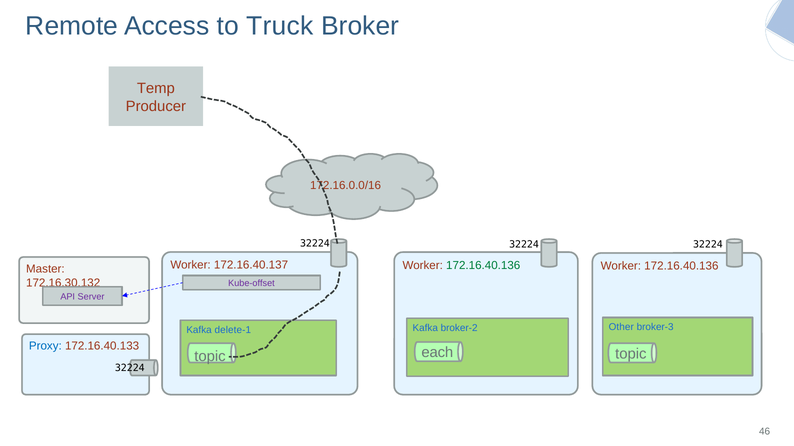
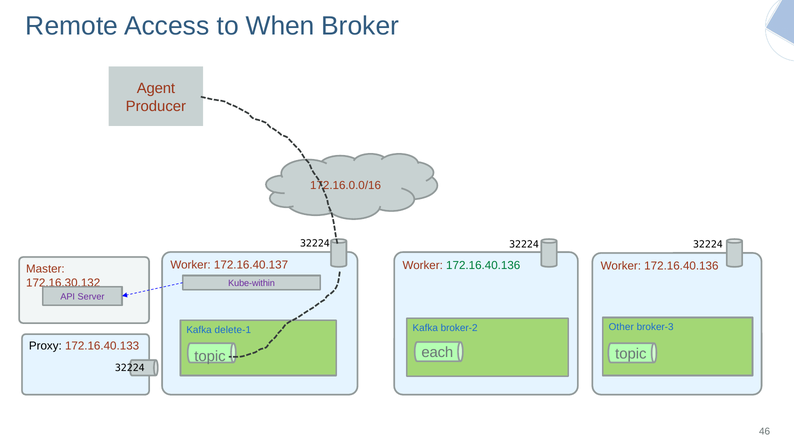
Truck: Truck -> When (280, 26)
Temp: Temp -> Agent (156, 88)
Kube-offset: Kube-offset -> Kube-within (252, 284)
Proxy colour: blue -> black (45, 346)
